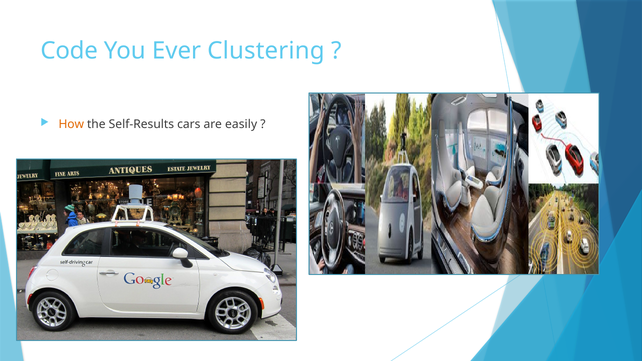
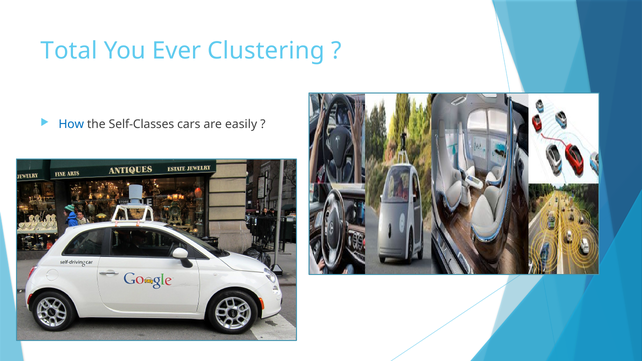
Code: Code -> Total (69, 51)
How colour: orange -> blue (71, 124)
Self-Results: Self-Results -> Self-Classes (141, 124)
